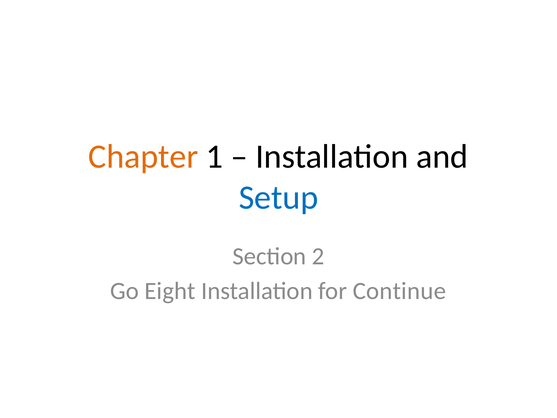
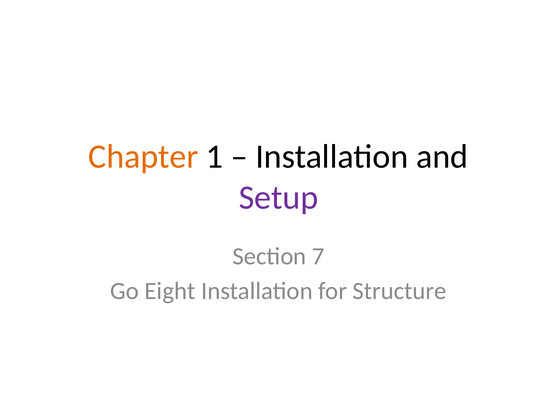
Setup colour: blue -> purple (278, 197)
2: 2 -> 7 (318, 256)
Continue: Continue -> Structure (400, 291)
